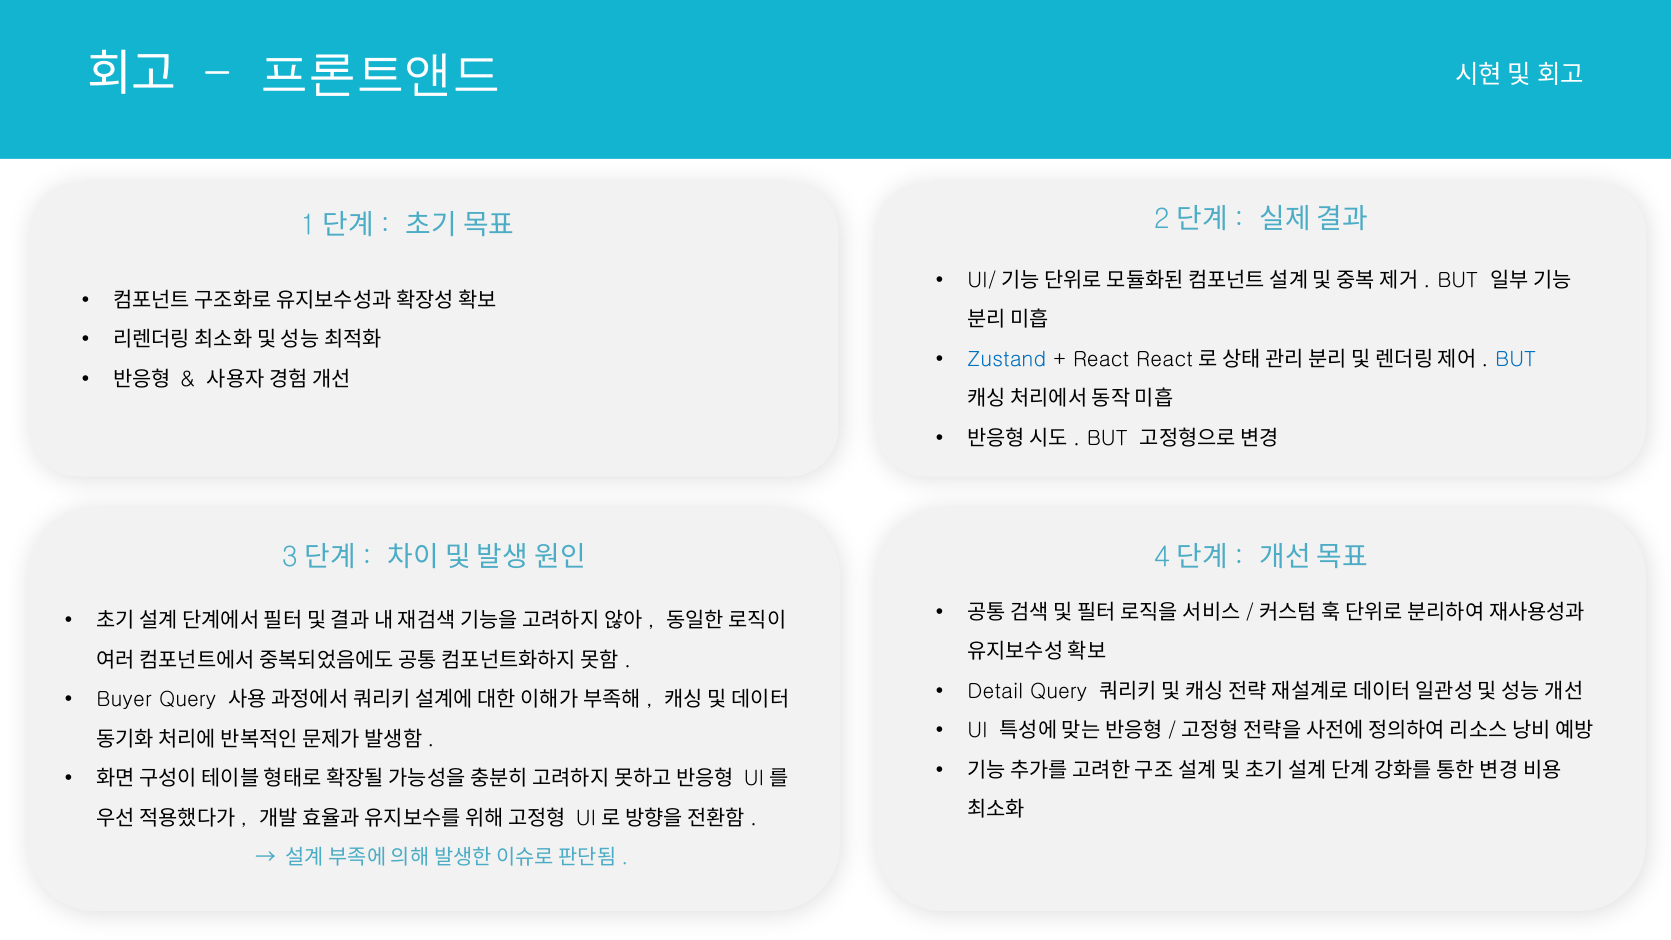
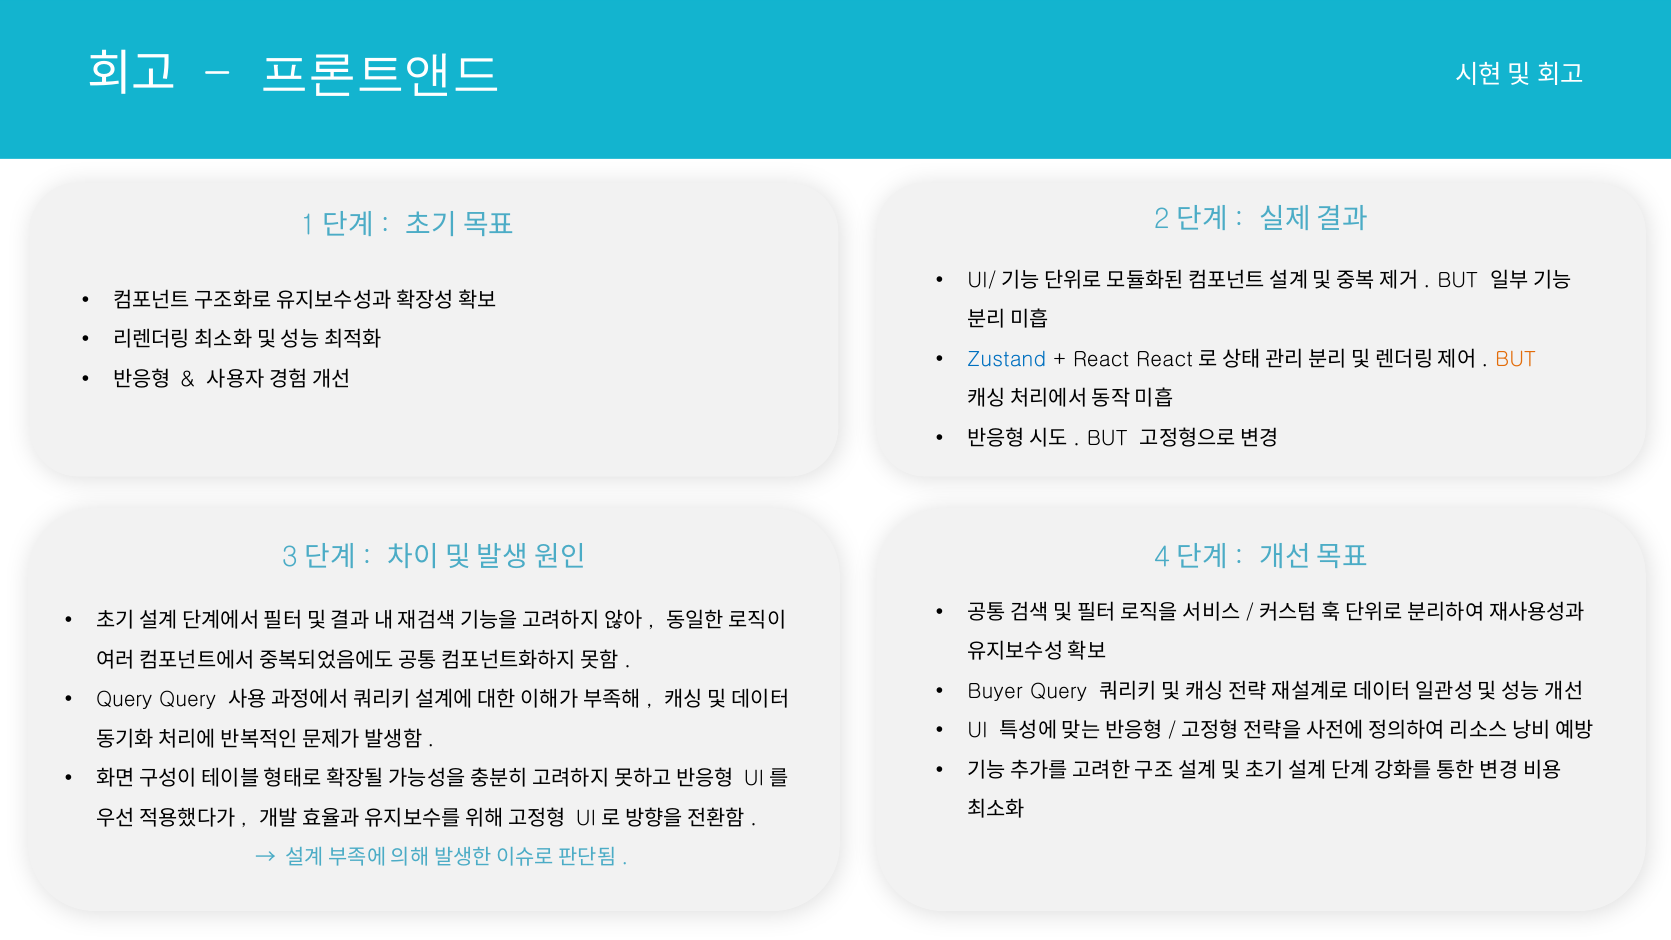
BUT colour: blue -> orange (1516, 360)
Detail: Detail -> Buyer (995, 691)
Buyer: Buyer -> Query (124, 700)
